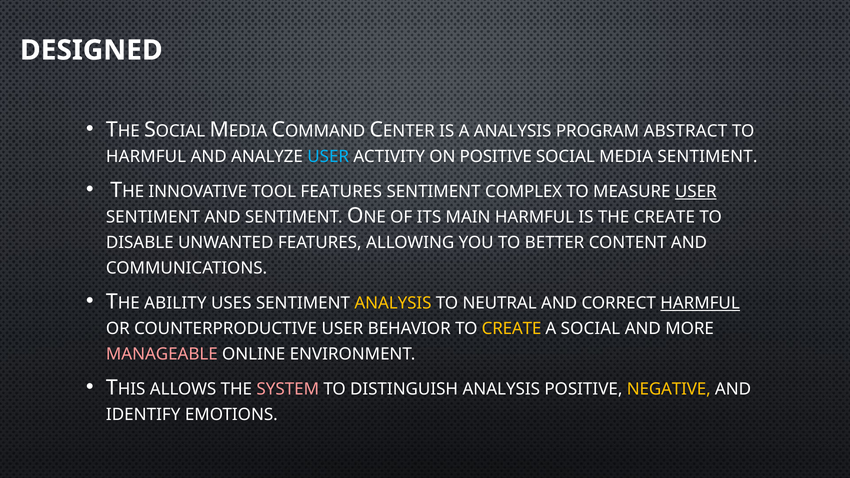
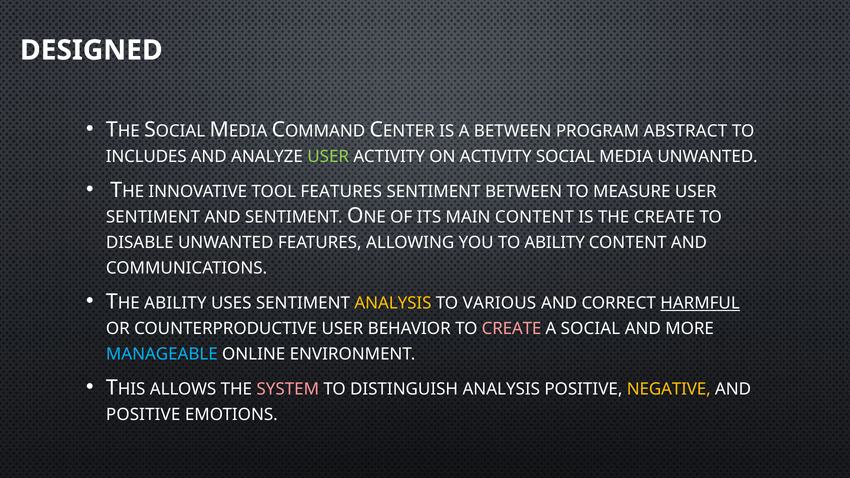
A ANALYSIS: ANALYSIS -> BETWEEN (513, 131)
HARMFUL: HARMFUL -> INCLUDES (146, 156)
USER colour: light blue -> light green (328, 156)
ON POSITIVE: POSITIVE -> ACTIVITY (496, 156)
MEDIA SENTIMENT: SENTIMENT -> UNWANTED (708, 156)
SENTIMENT COMPLEX: COMPLEX -> BETWEEN (524, 192)
USER underline: present -> none (696, 192)
MAIN HARMFUL: HARMFUL -> CONTENT (534, 217)
TO BETTER: BETTER -> ABILITY (555, 243)
NEUTRAL: NEUTRAL -> VARIOUS (499, 303)
CREATE colour: yellow -> pink (512, 329)
MANAGEABLE colour: pink -> light blue (162, 354)
IDENTIFY: IDENTIFY -> POSITIVE (143, 415)
